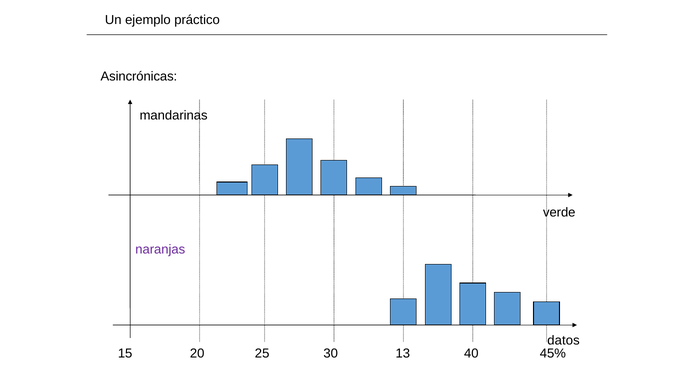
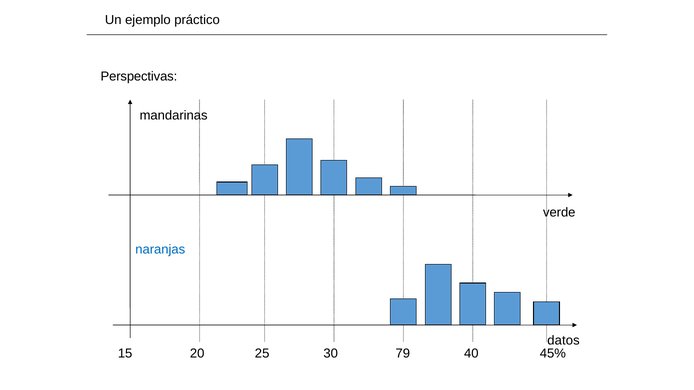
Asincrónicas: Asincrónicas -> Perspectivas (139, 76)
naranjas colour: purple -> blue (160, 250)
13: 13 -> 79 (403, 354)
